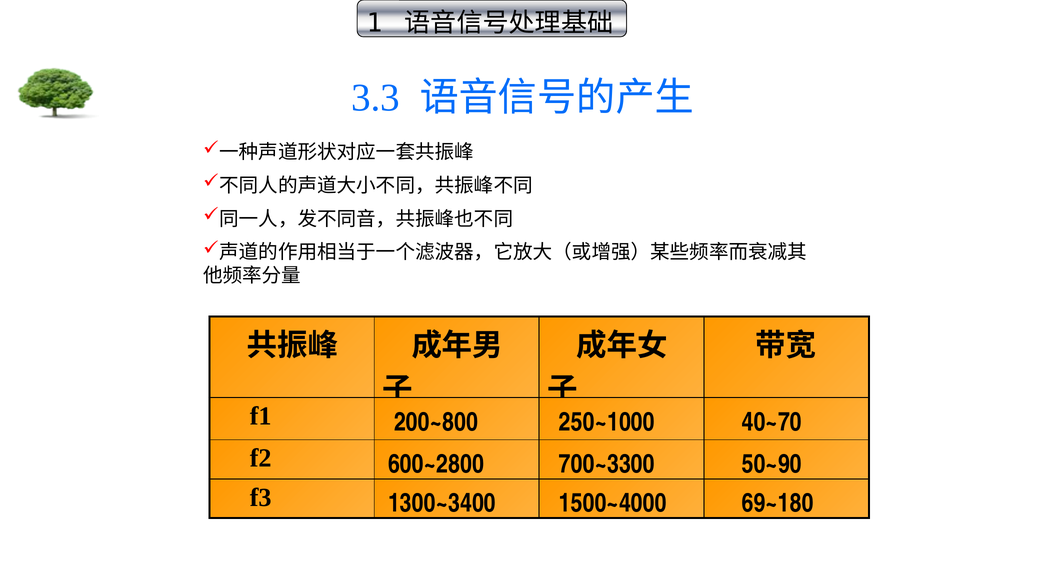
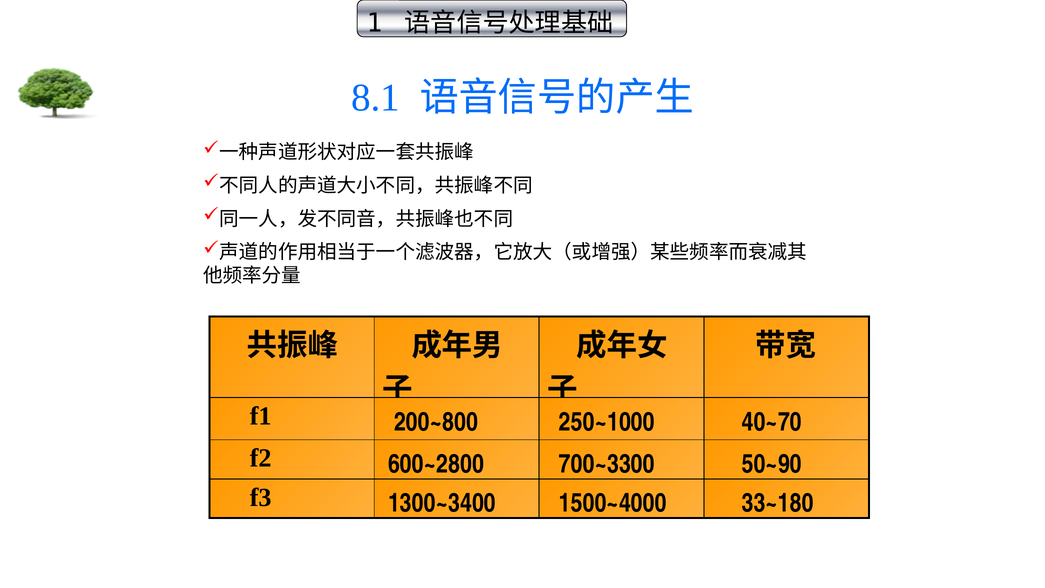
3.3: 3.3 -> 8.1 (376, 98)
69~180: 69~180 -> 33~180 (778, 503)
